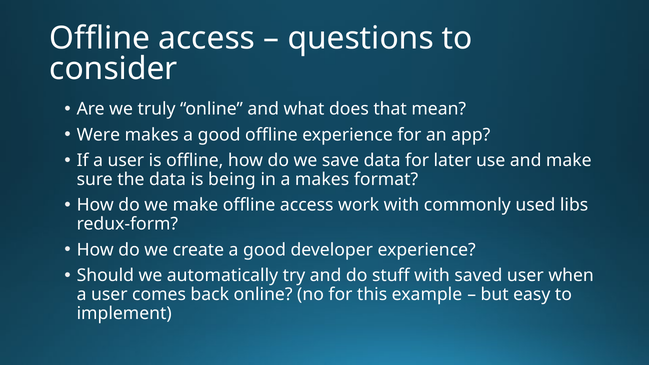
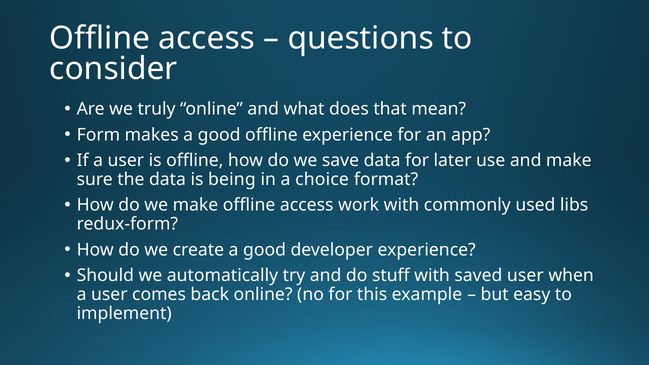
Were: Were -> Form (98, 135)
a makes: makes -> choice (322, 179)
